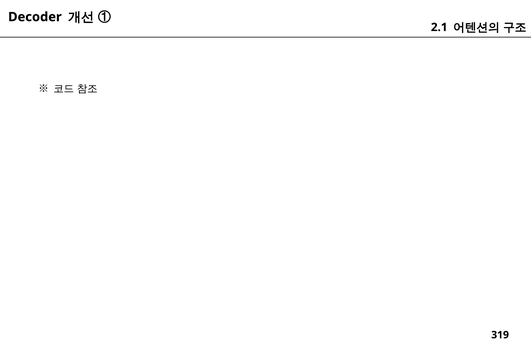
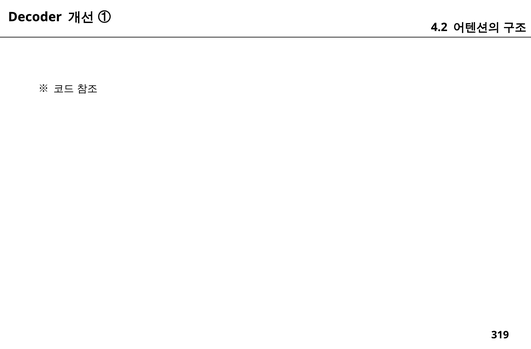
2.1: 2.1 -> 4.2 (439, 27)
